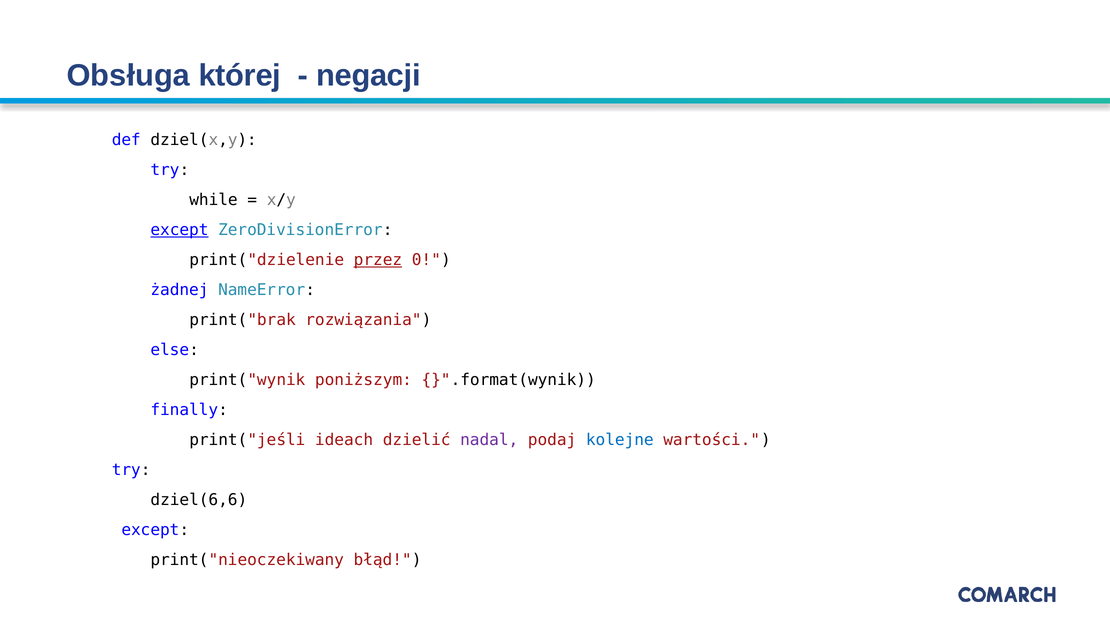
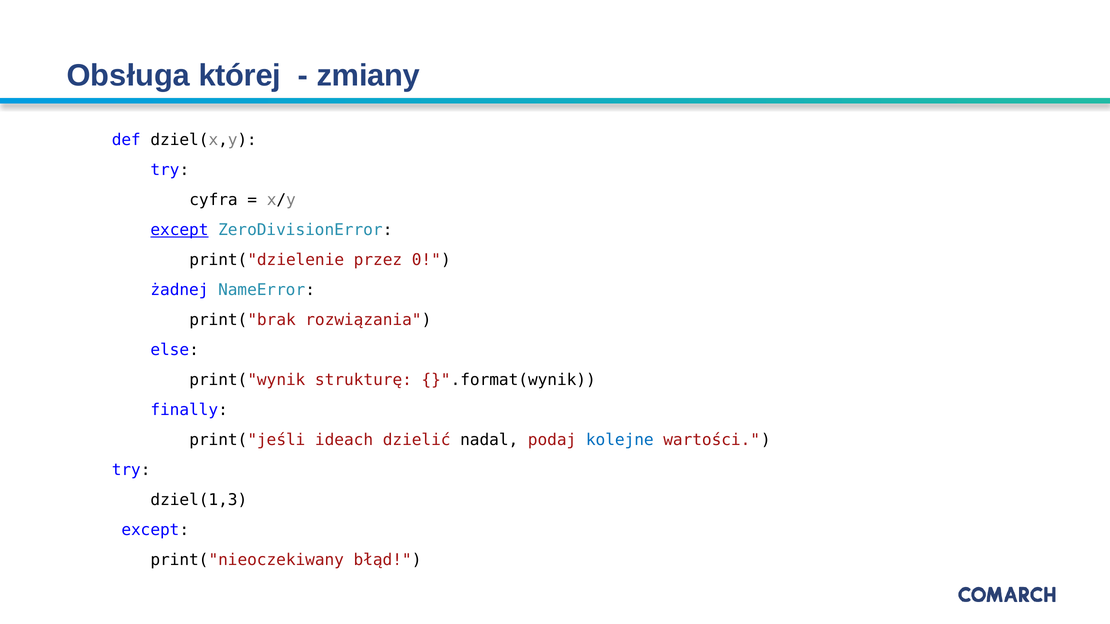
negacji: negacji -> zmiany (368, 75)
while: while -> cyfra (214, 200)
przez underline: present -> none (378, 260)
poniższym: poniższym -> strukturę (363, 380)
nadal colour: purple -> black (489, 440)
dziel(6,6: dziel(6,6 -> dziel(1,3 (199, 500)
